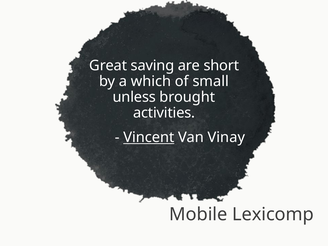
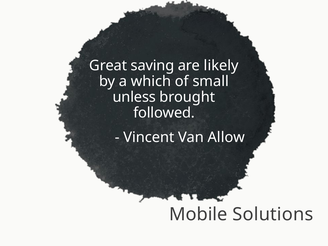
short: short -> likely (221, 66)
activities: activities -> followed (164, 113)
Vincent underline: present -> none (149, 137)
Vinay: Vinay -> Allow (226, 137)
Lexicomp: Lexicomp -> Solutions (273, 214)
